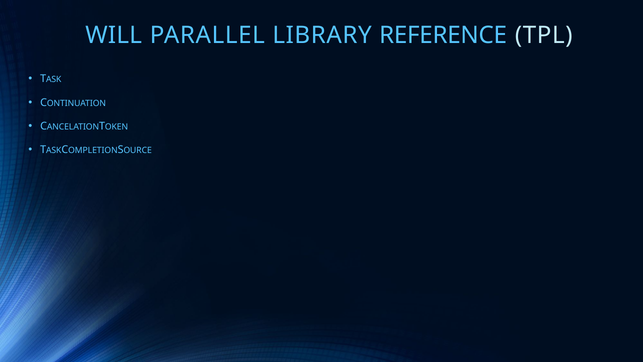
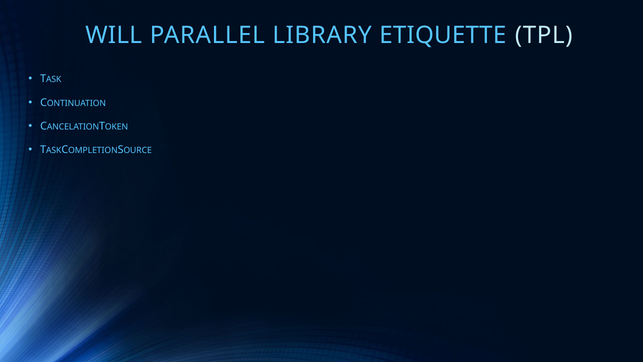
REFERENCE: REFERENCE -> ETIQUETTE (443, 35)
